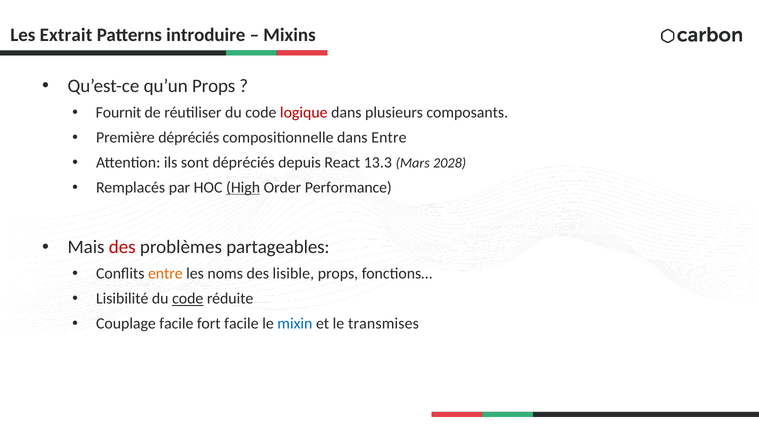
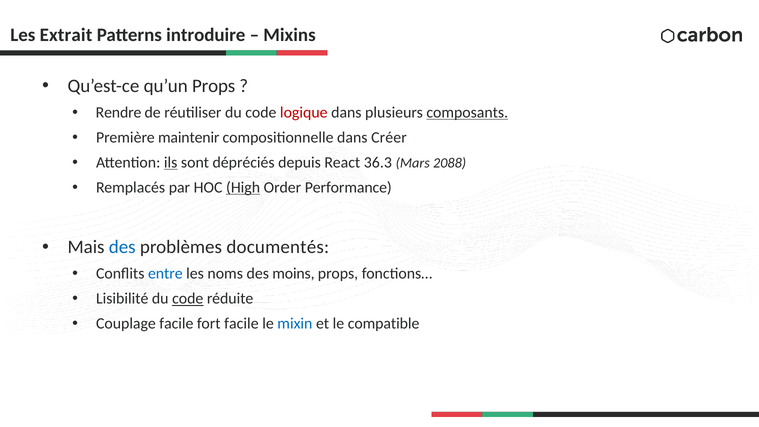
Fournit: Fournit -> Rendre (119, 112)
composants underline: none -> present (467, 112)
Première dépréciés: dépréciés -> maintenir (189, 137)
dans Entre: Entre -> Créer (389, 137)
ils underline: none -> present (171, 162)
13.3: 13.3 -> 36.3 (378, 162)
2028: 2028 -> 2088 (450, 163)
des colour: red -> blue (122, 247)
partageables: partageables -> documentés (278, 247)
entre colour: orange -> blue (165, 274)
lisible: lisible -> moins (293, 274)
transmises: transmises -> compatible (384, 324)
